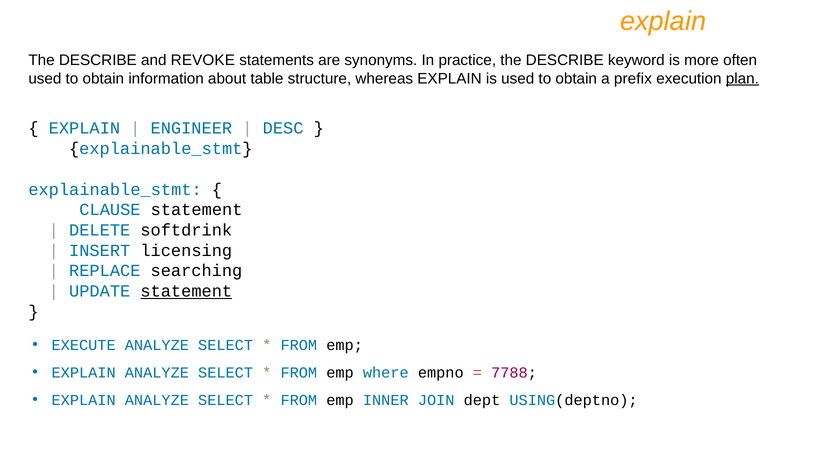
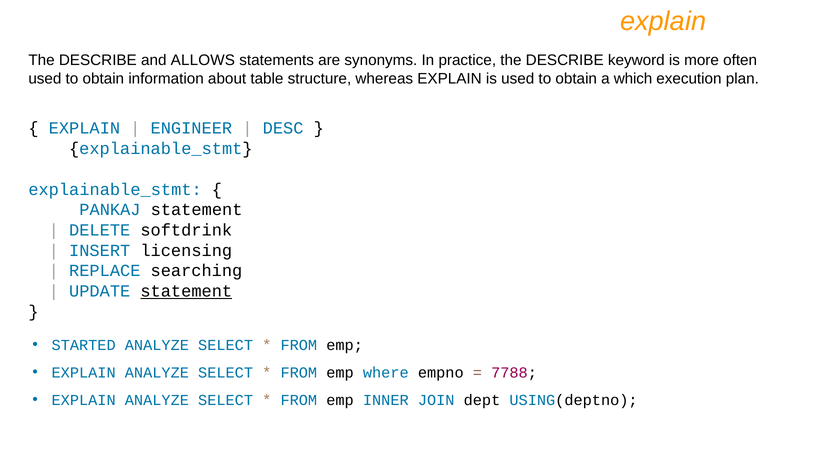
REVOKE: REVOKE -> ALLOWS (203, 60)
prefix: prefix -> which (633, 78)
plan underline: present -> none (742, 78)
CLAUSE: CLAUSE -> PANKAJ (110, 210)
EXECUTE: EXECUTE -> STARTED (84, 345)
